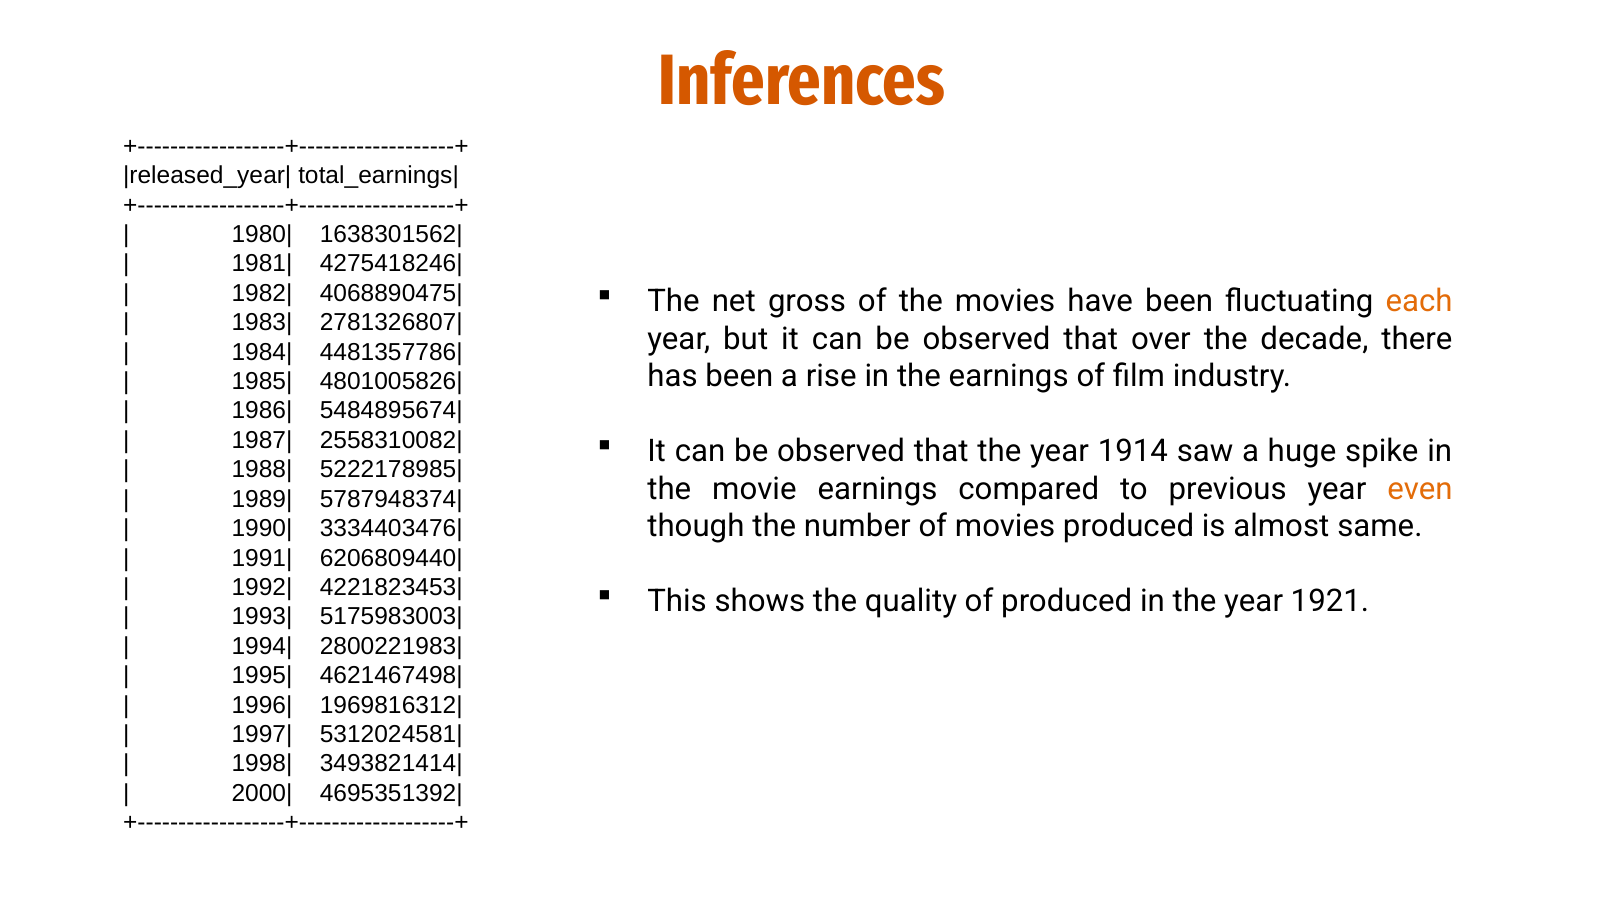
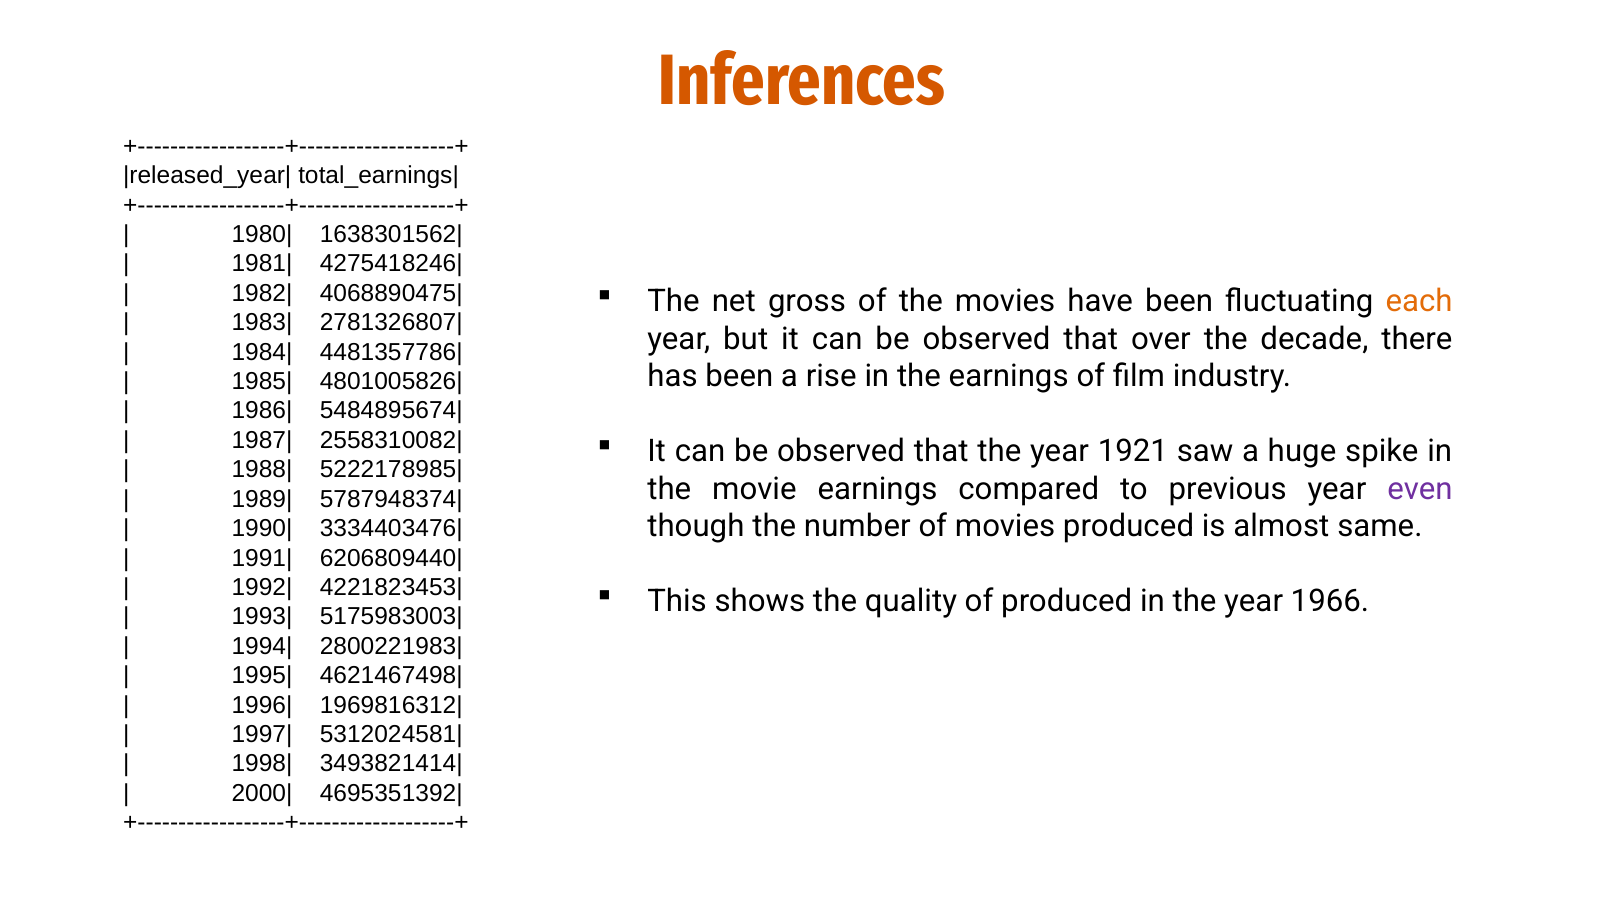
1914: 1914 -> 1921 (1133, 452)
even colour: orange -> purple (1420, 489)
1921: 1921 -> 1966 (1330, 601)
